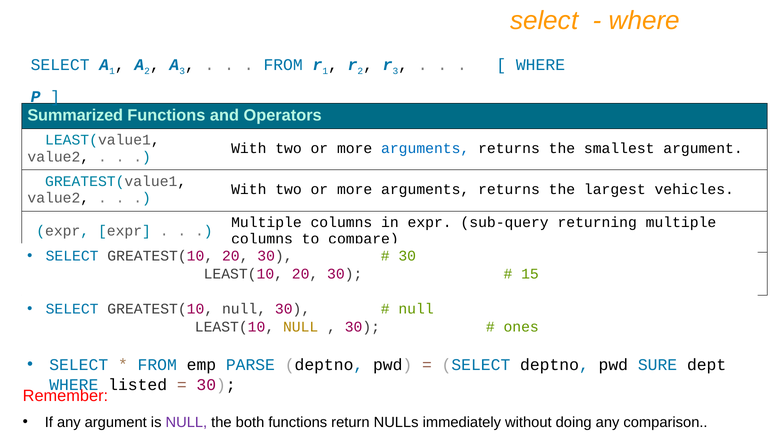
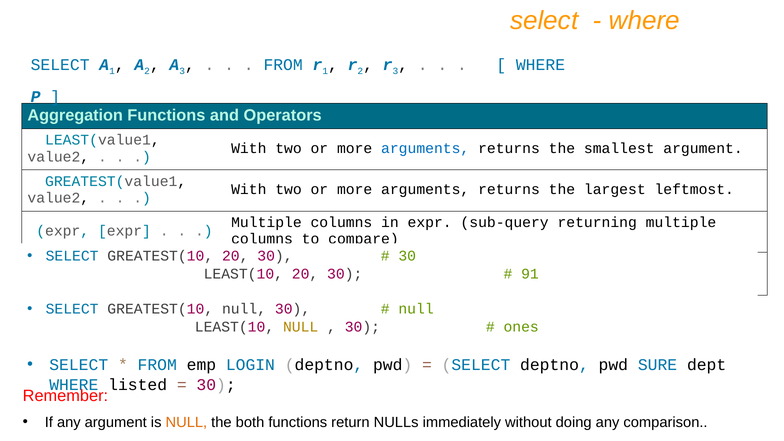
Summarized: Summarized -> Aggregation (75, 116)
vehicles: vehicles -> leftmost (694, 190)
15: 15 -> 91 (530, 274)
PARSE: PARSE -> LOGIN (250, 365)
NULL colour: purple -> orange (186, 422)
